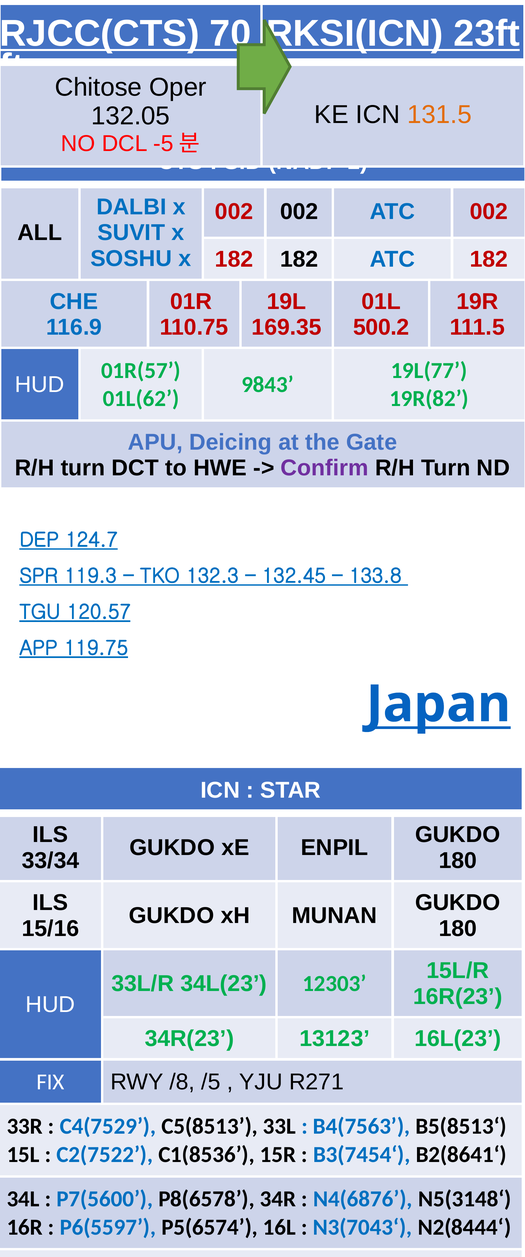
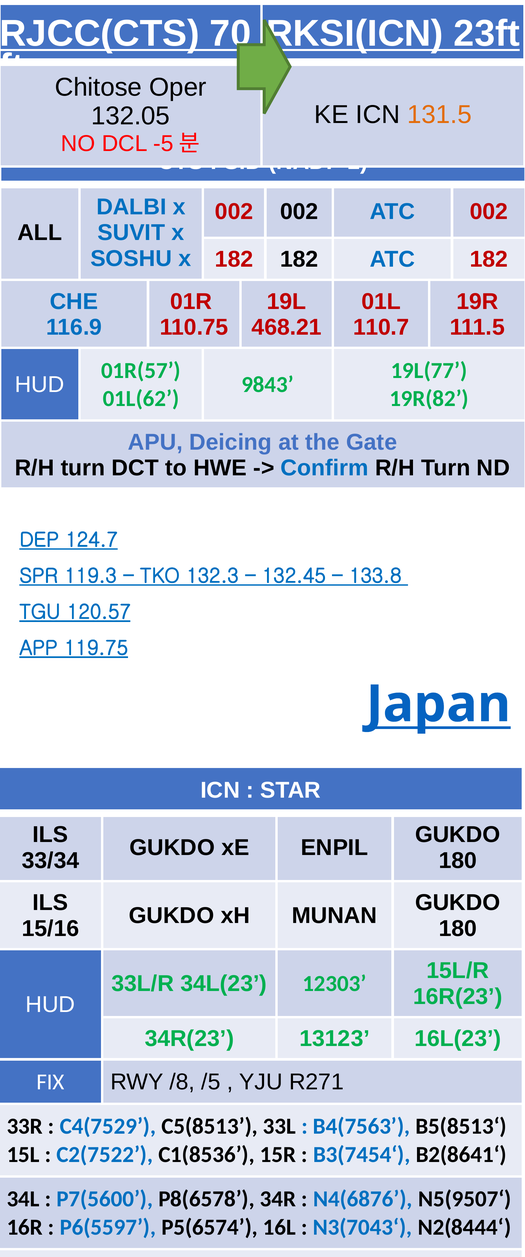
169.35: 169.35 -> 468.21 (287, 327)
500.2: 500.2 -> 110.7 (381, 327)
Confirm colour: purple -> blue (325, 468)
N5(3148‘: N5(3148‘ -> N5(9507‘ (465, 1198)
